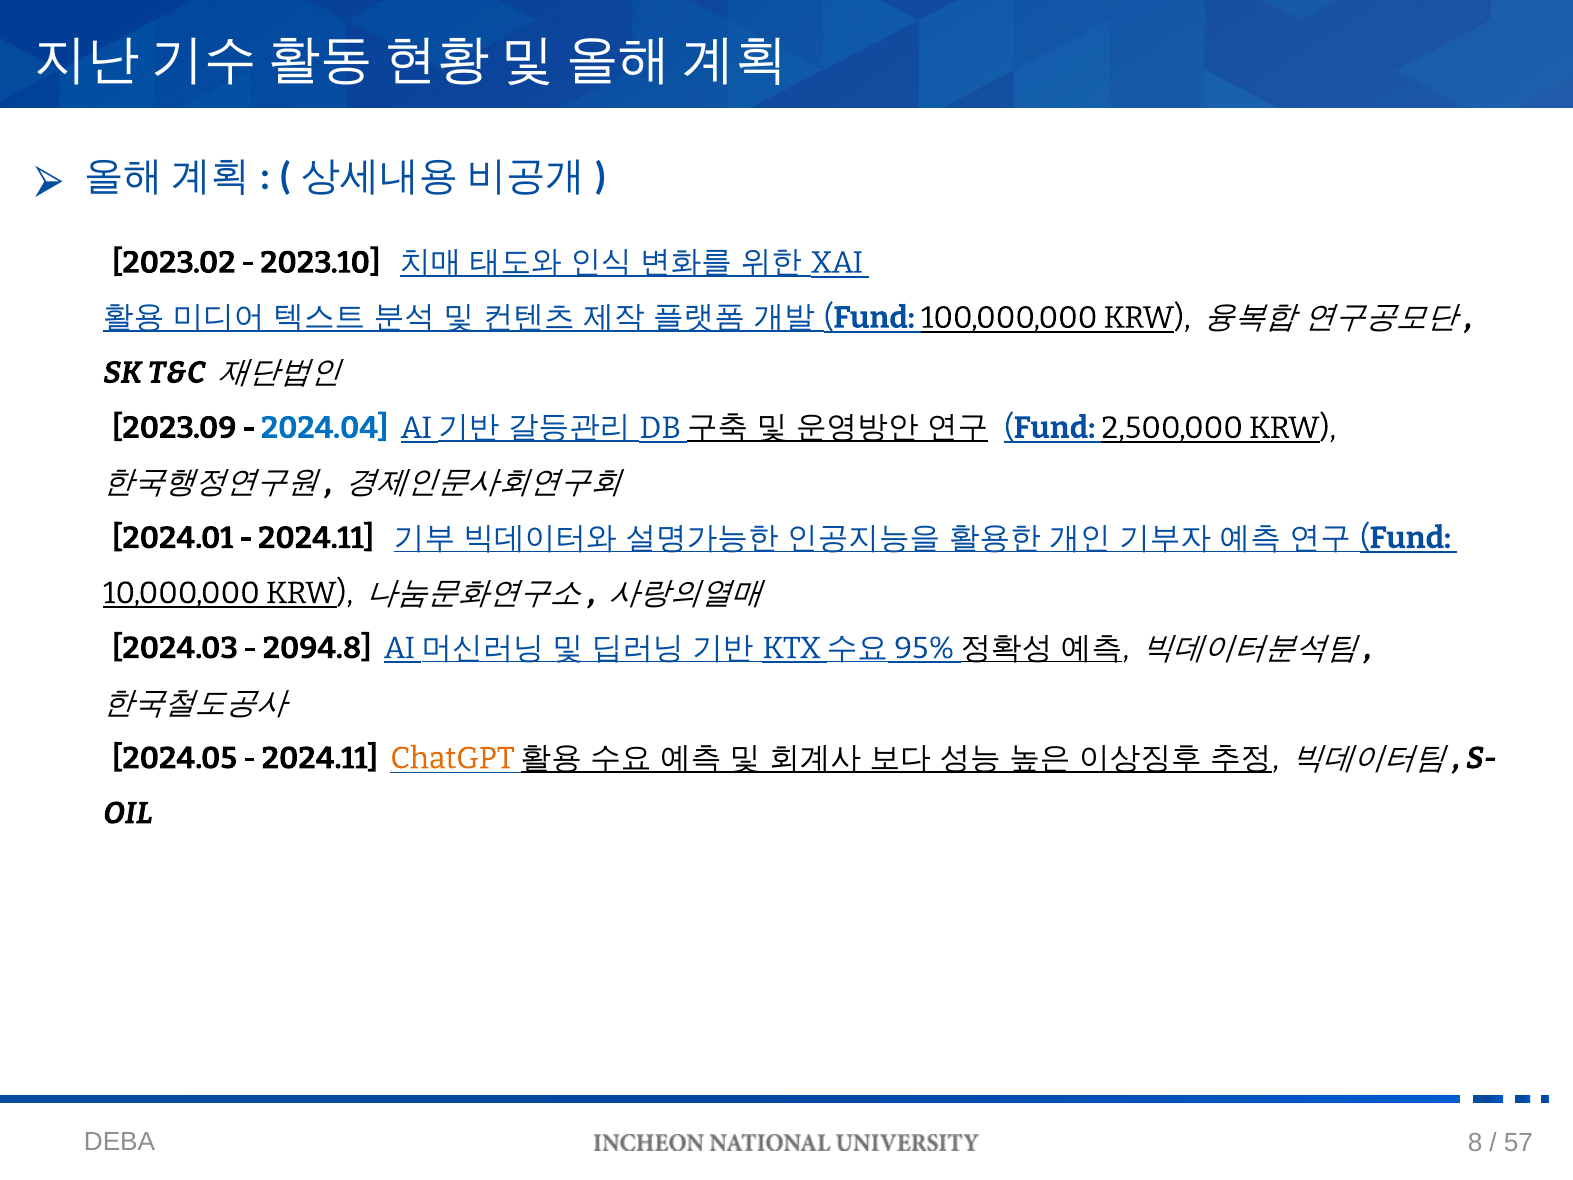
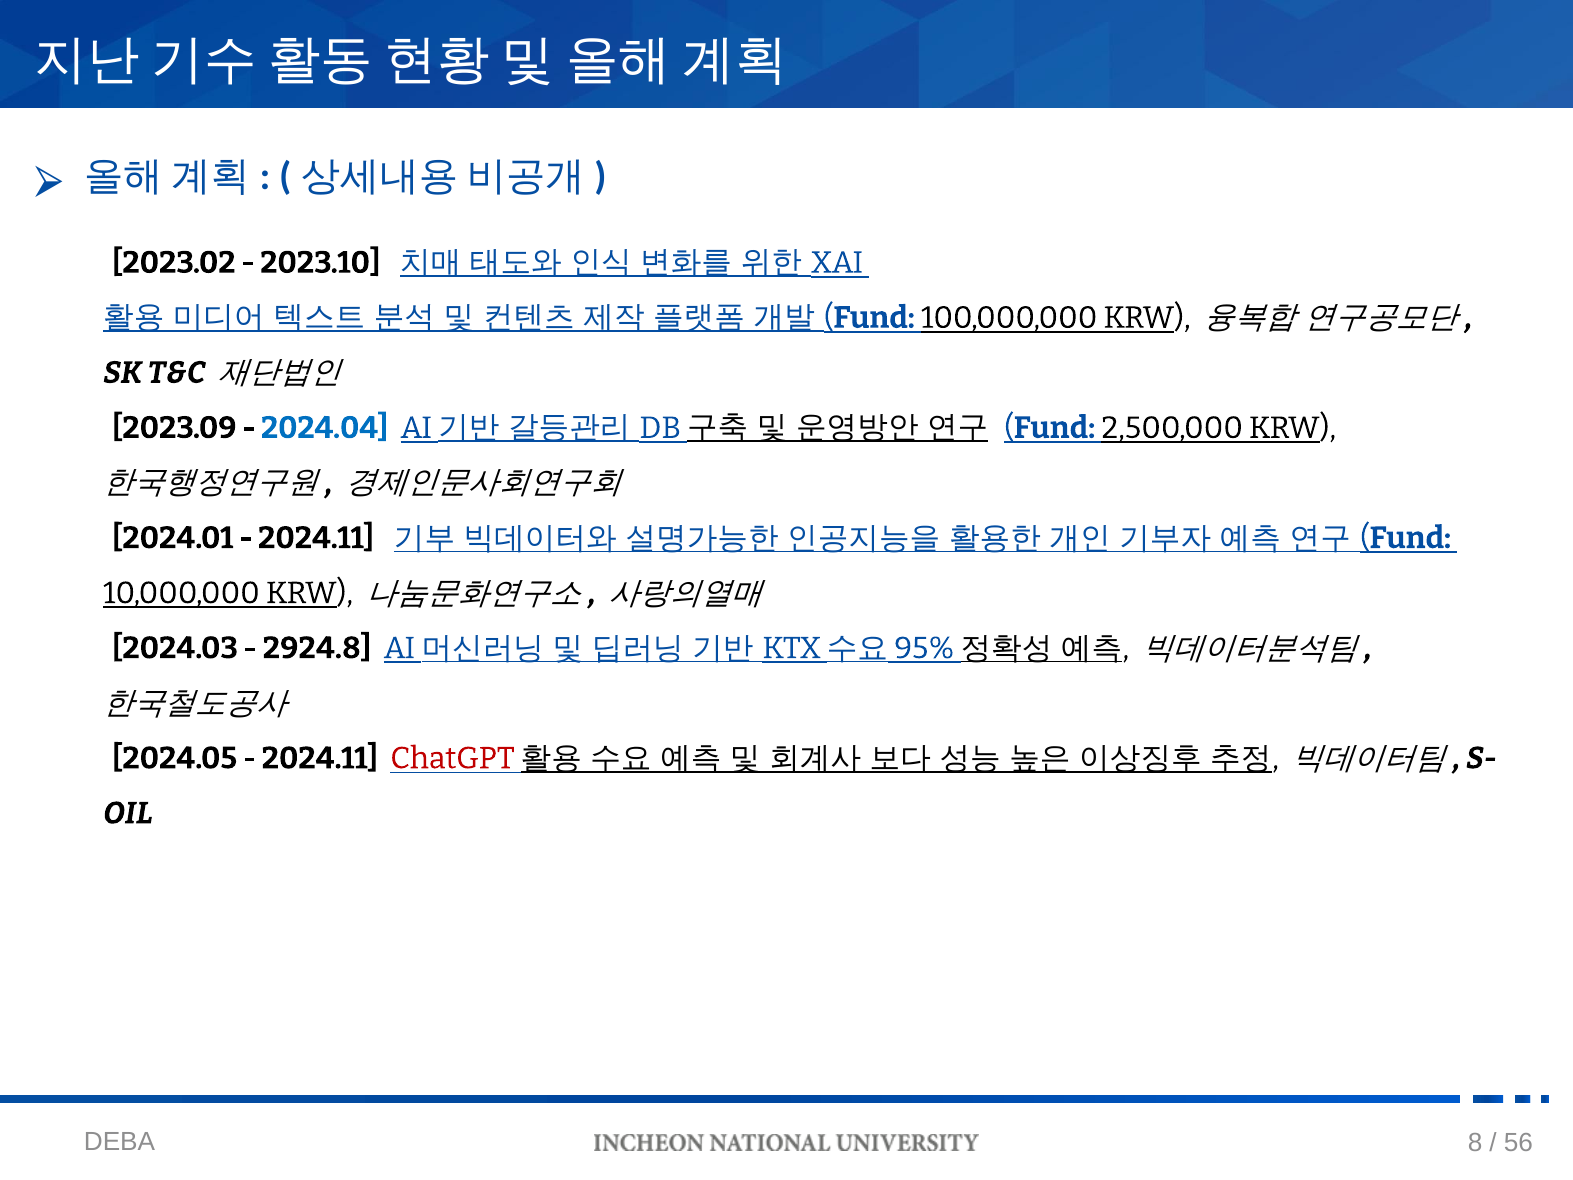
2094.8: 2094.8 -> 2924.8 (317, 648)
ChatGPT colour: orange -> red (452, 758)
57: 57 -> 56 (1518, 1142)
